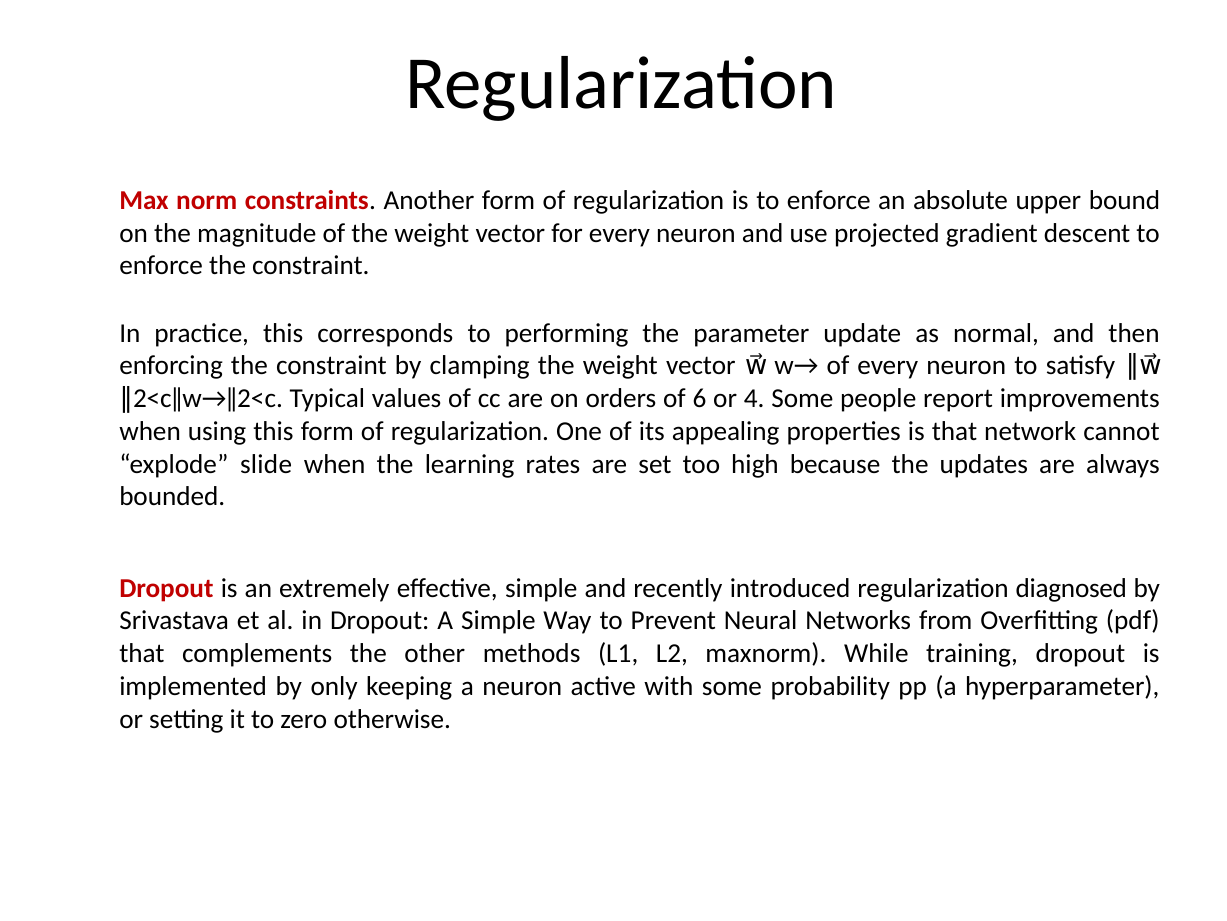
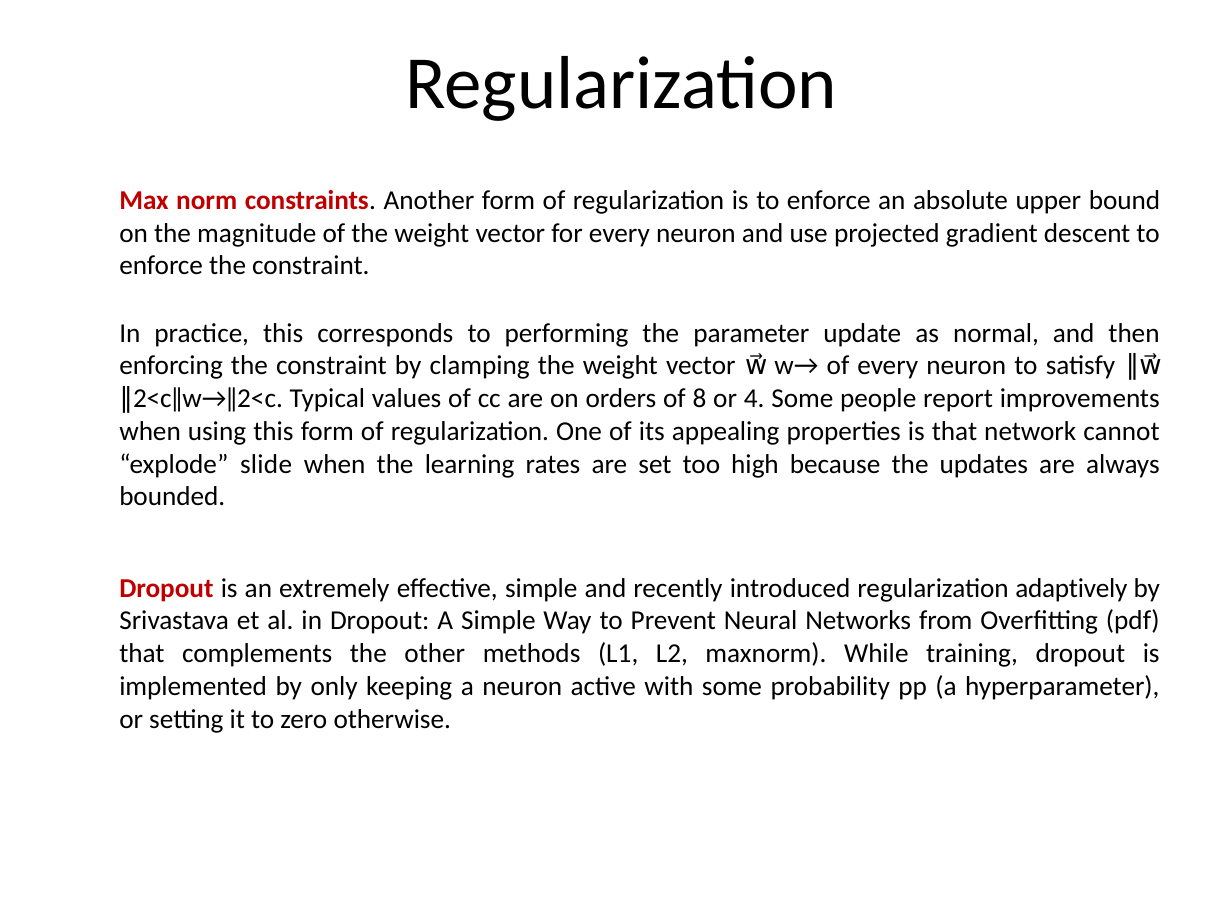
6: 6 -> 8 (699, 398)
diagnosed: diagnosed -> adaptively (1071, 588)
